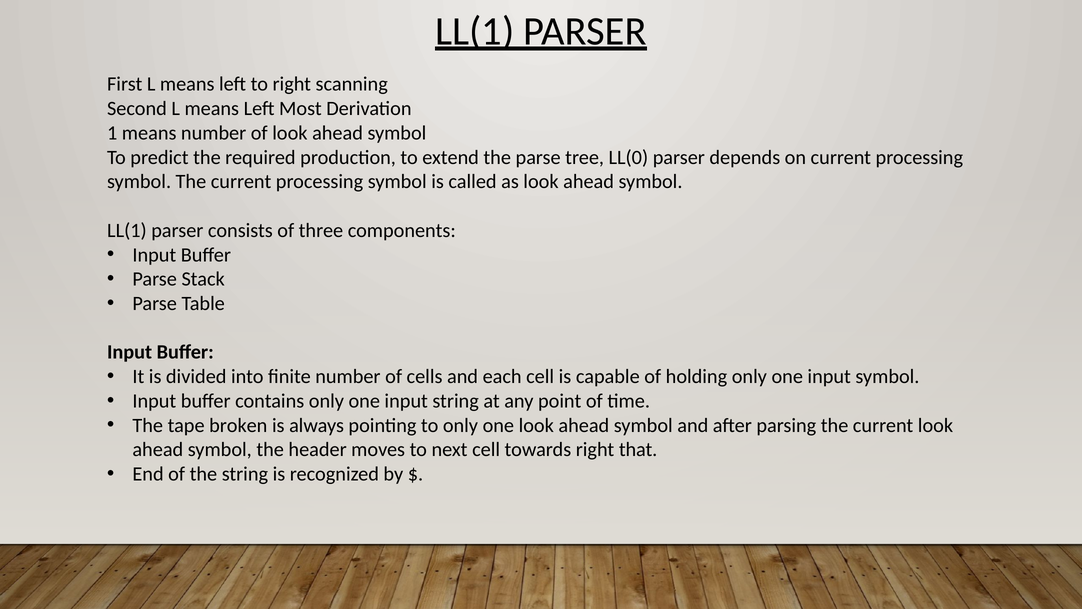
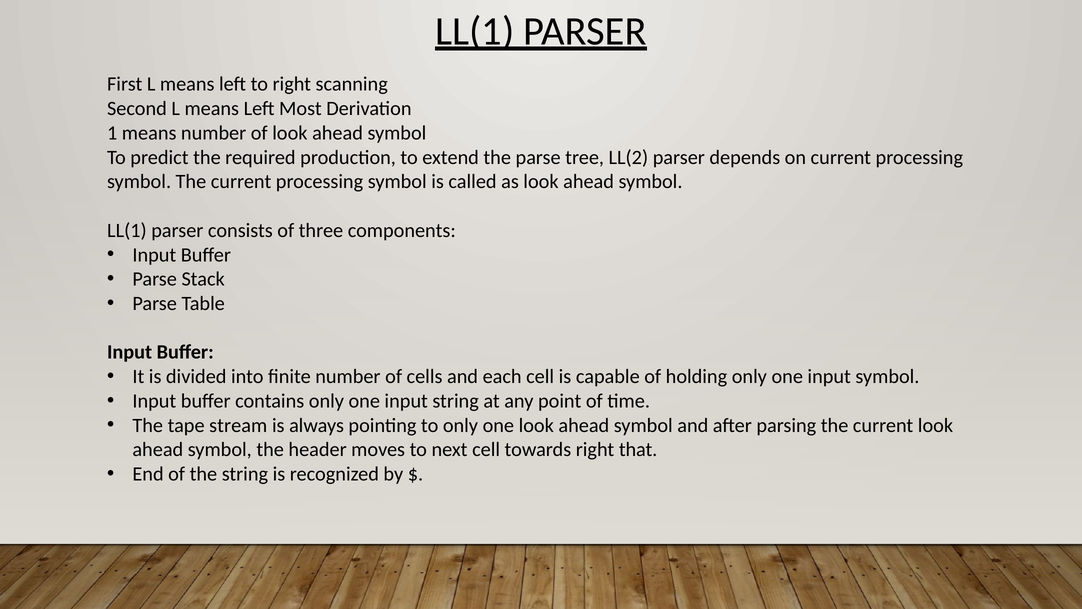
LL(0: LL(0 -> LL(2 (628, 157)
broken: broken -> stream (238, 425)
